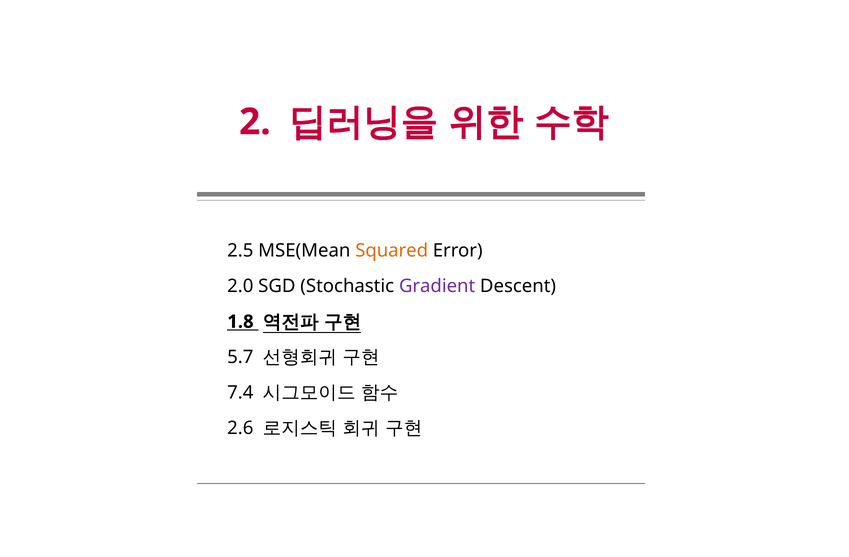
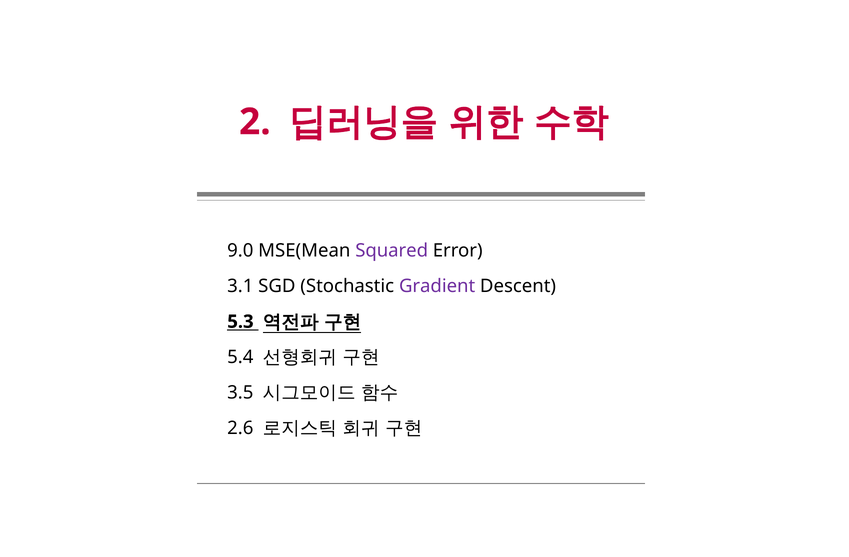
2.5: 2.5 -> 9.0 (240, 251)
Squared colour: orange -> purple (392, 251)
2.0: 2.0 -> 3.1 (240, 287)
1.8: 1.8 -> 5.3 (240, 322)
5.7: 5.7 -> 5.4 (240, 358)
7.4: 7.4 -> 3.5 (240, 393)
